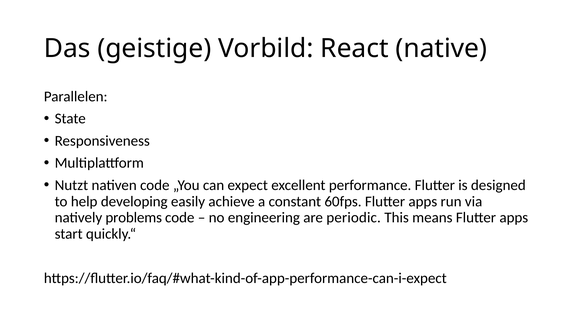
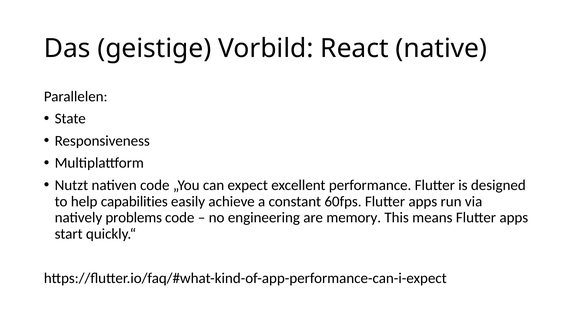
developing: developing -> capabilities (134, 201)
periodic: periodic -> memory (354, 218)
